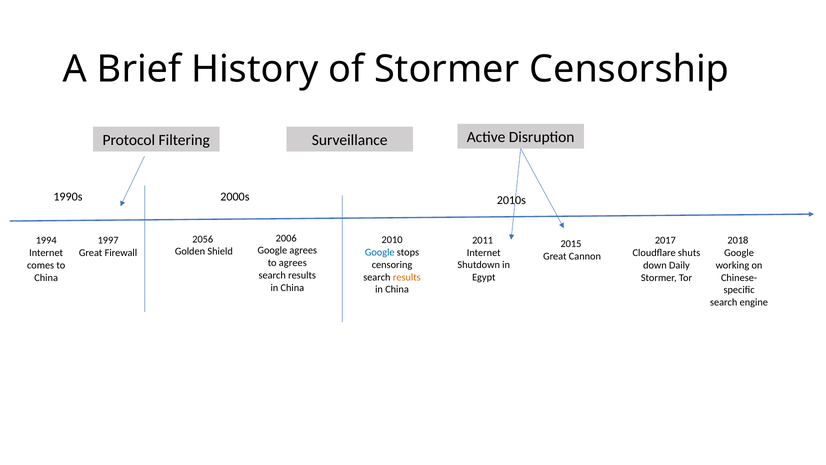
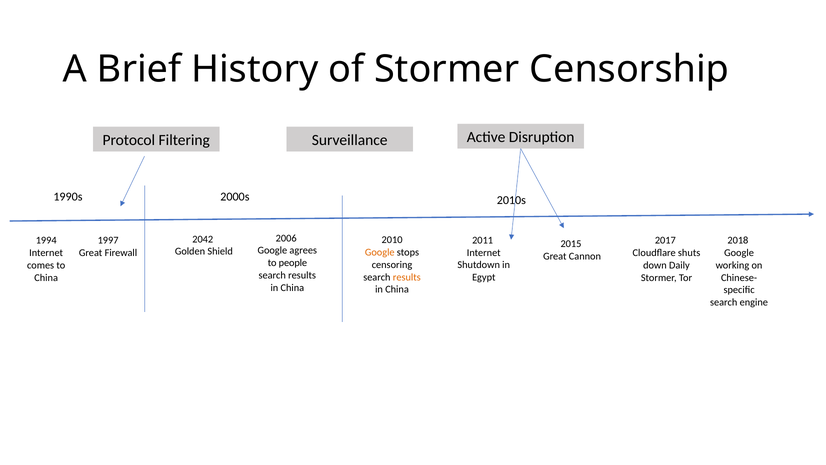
2056: 2056 -> 2042 (203, 239)
Google colour: blue -> orange (380, 252)
to agrees: agrees -> people (293, 263)
